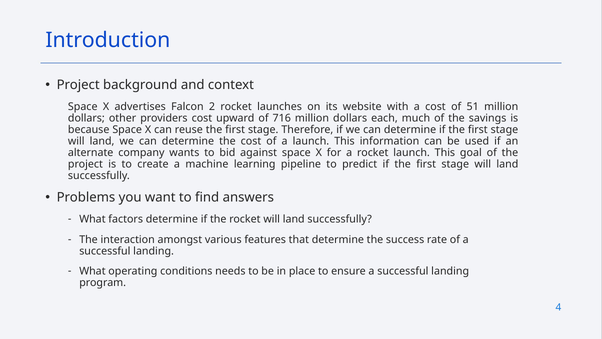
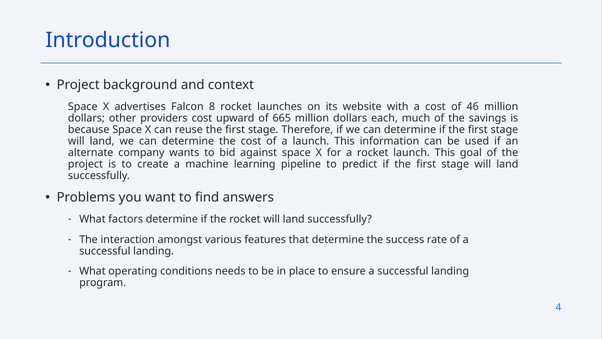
2: 2 -> 8 (212, 107)
51: 51 -> 46 (473, 107)
716: 716 -> 665 (282, 118)
